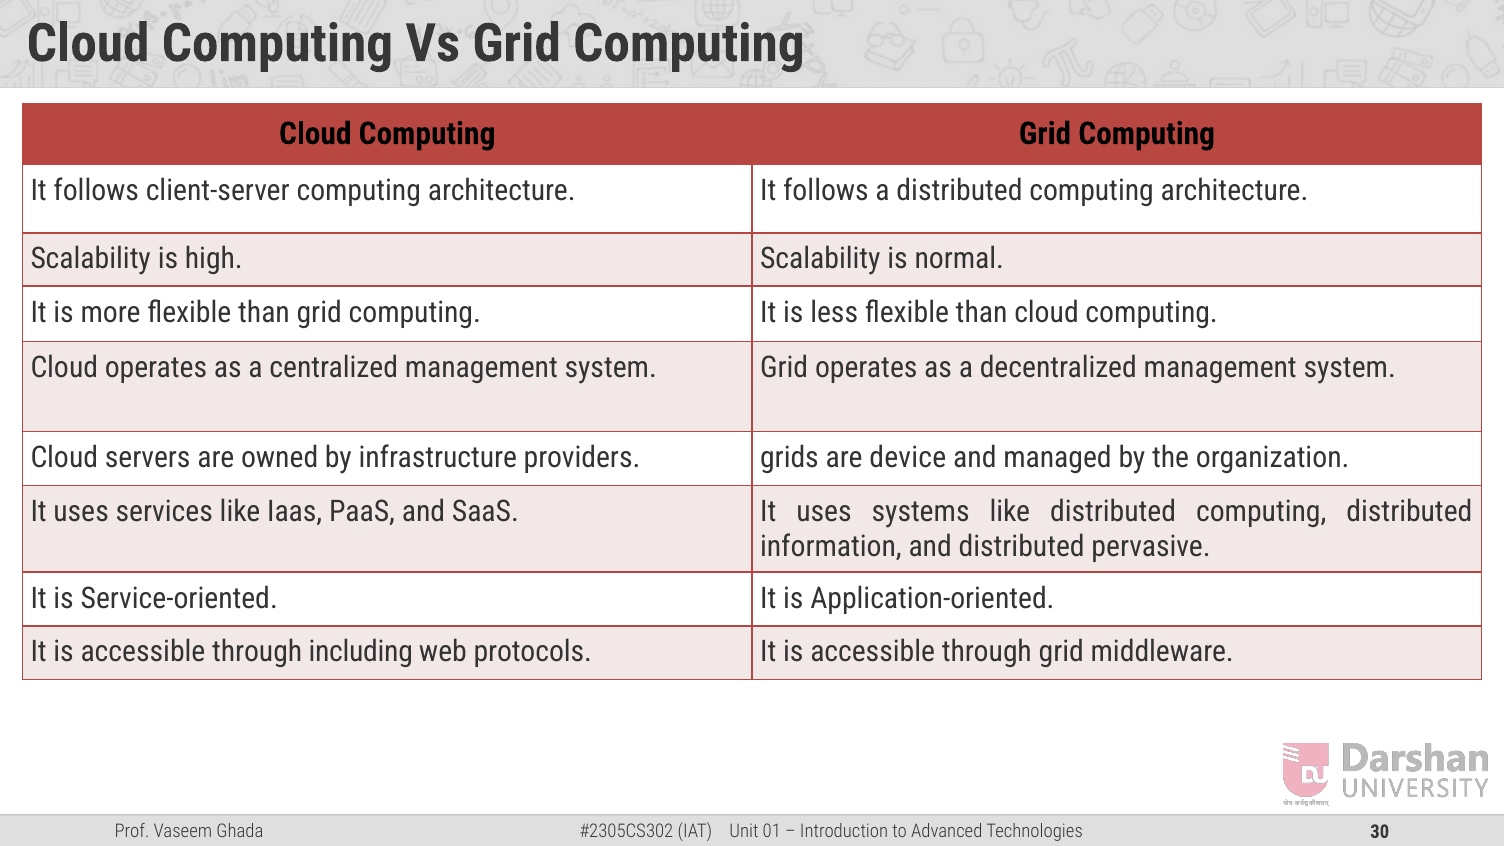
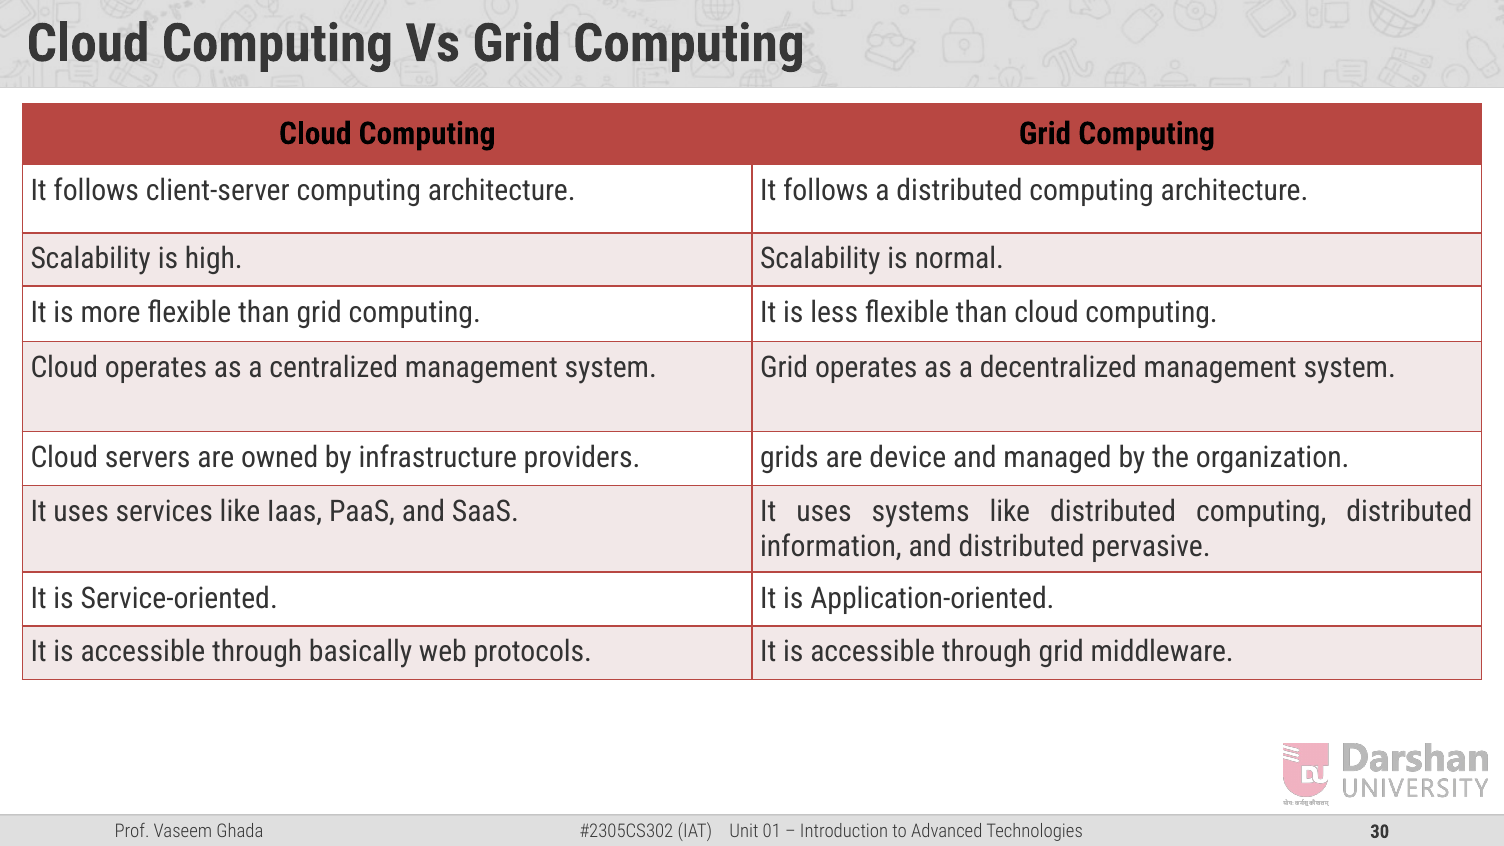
including: including -> basically (361, 652)
